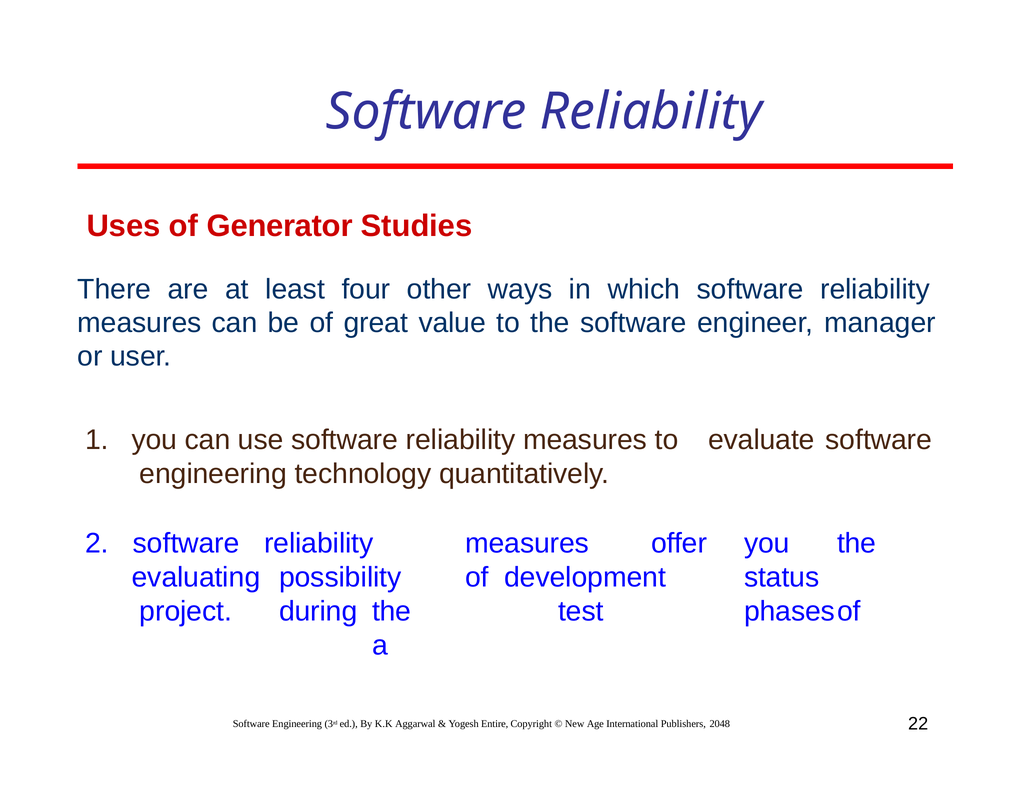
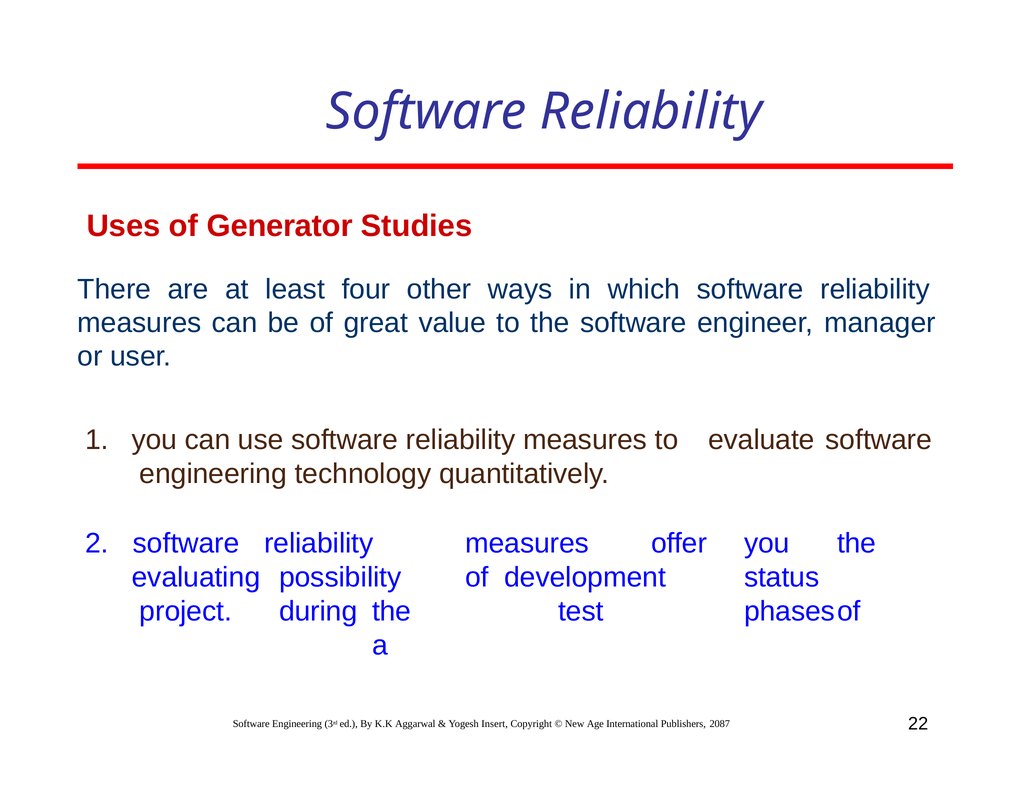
Entire: Entire -> Insert (495, 724)
2048: 2048 -> 2087 (720, 724)
